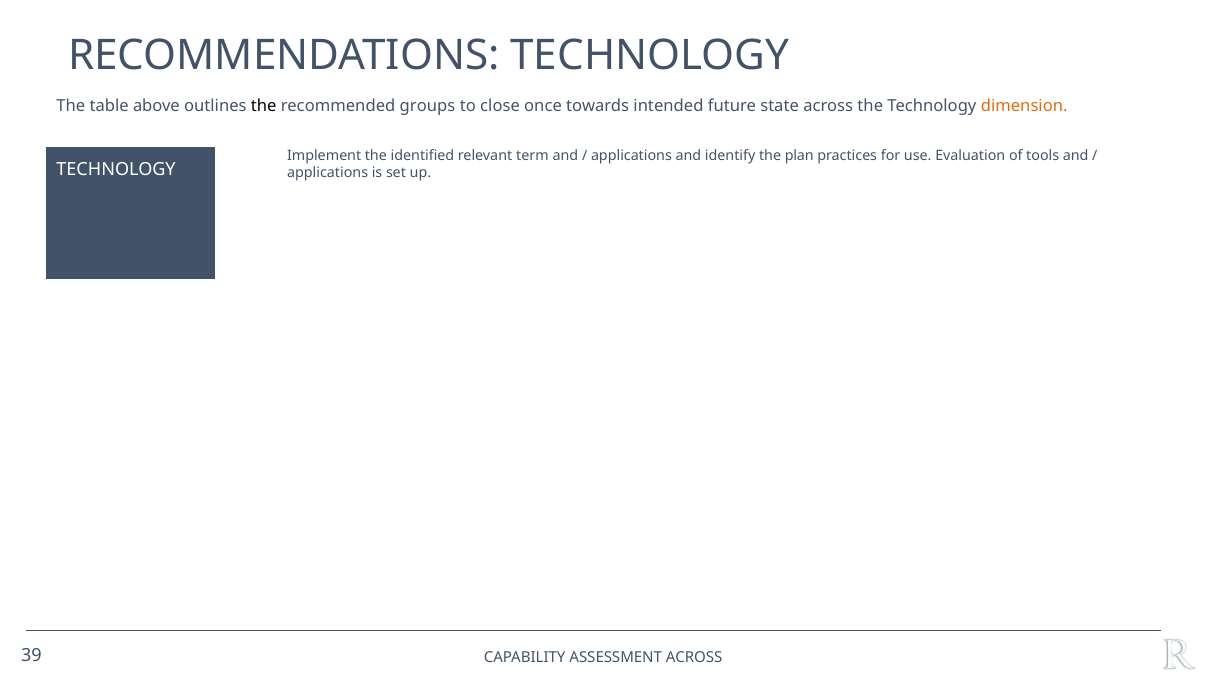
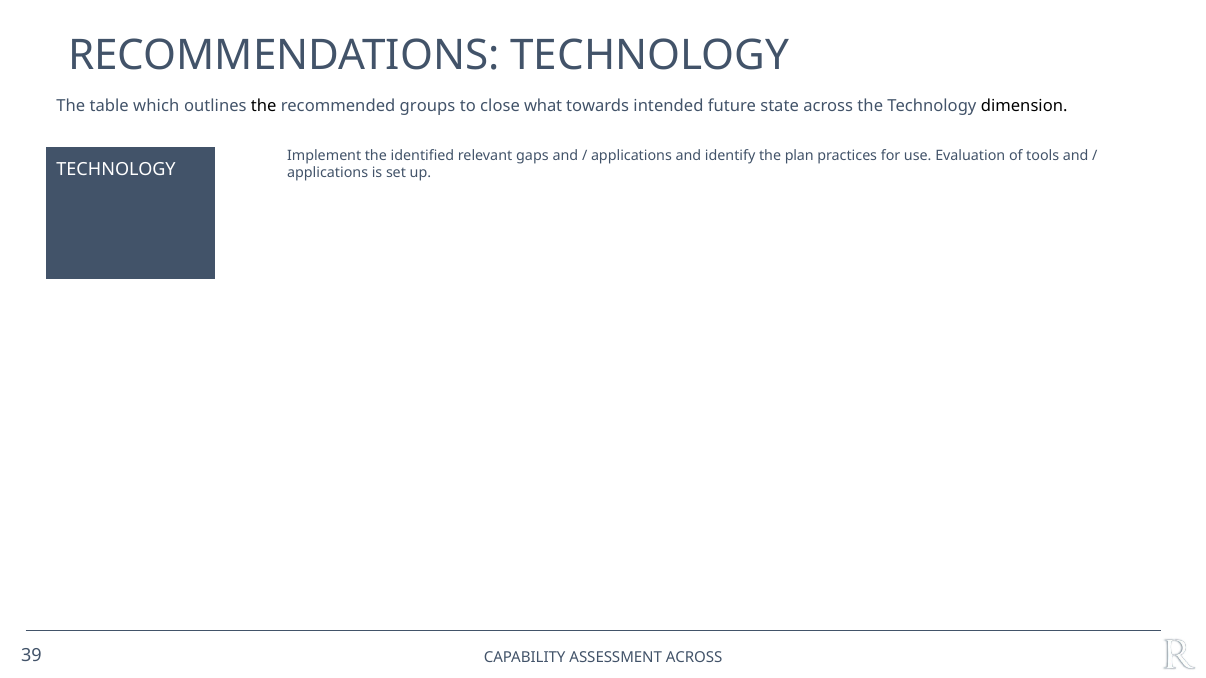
above: above -> which (156, 107)
once: once -> what (543, 107)
dimension colour: orange -> black (1024, 107)
term: term -> gaps (532, 156)
